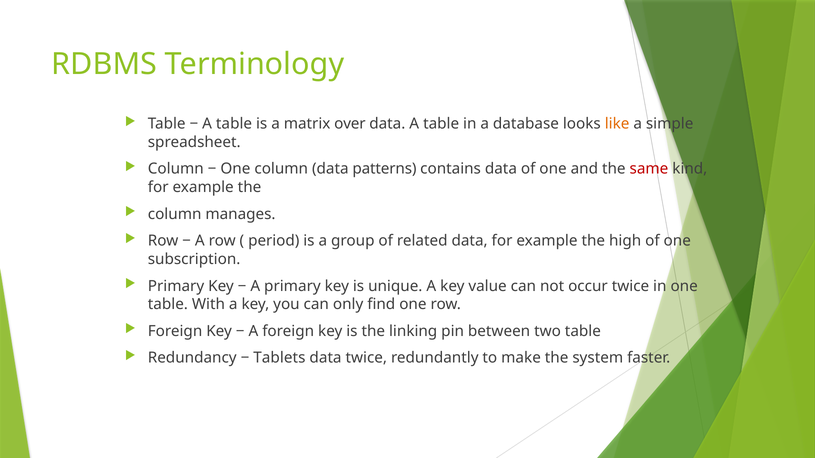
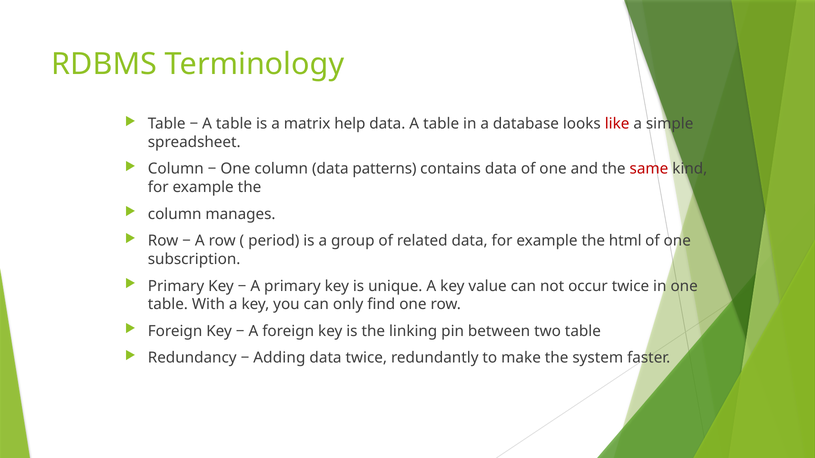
over: over -> help (350, 124)
like colour: orange -> red (617, 124)
high: high -> html (625, 241)
Tablets: Tablets -> Adding (279, 358)
